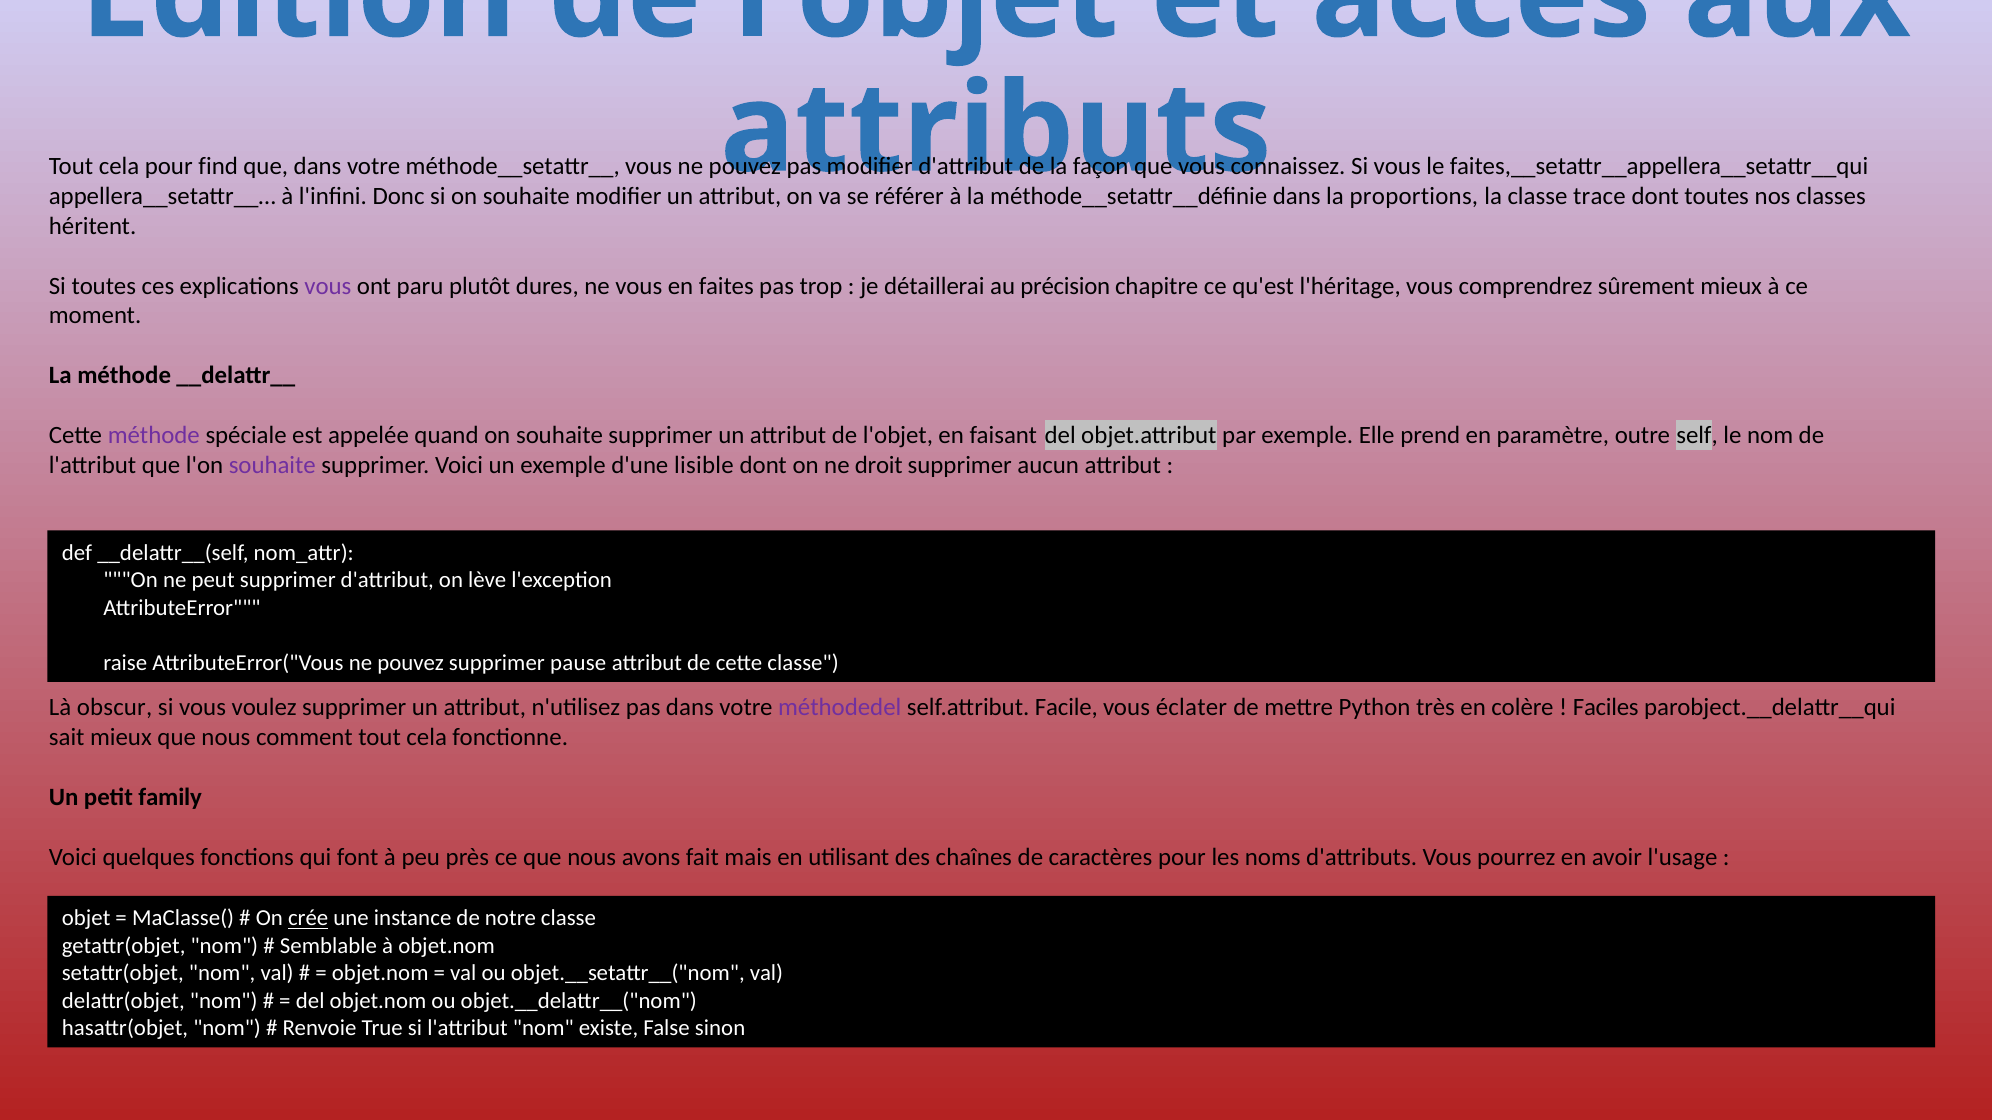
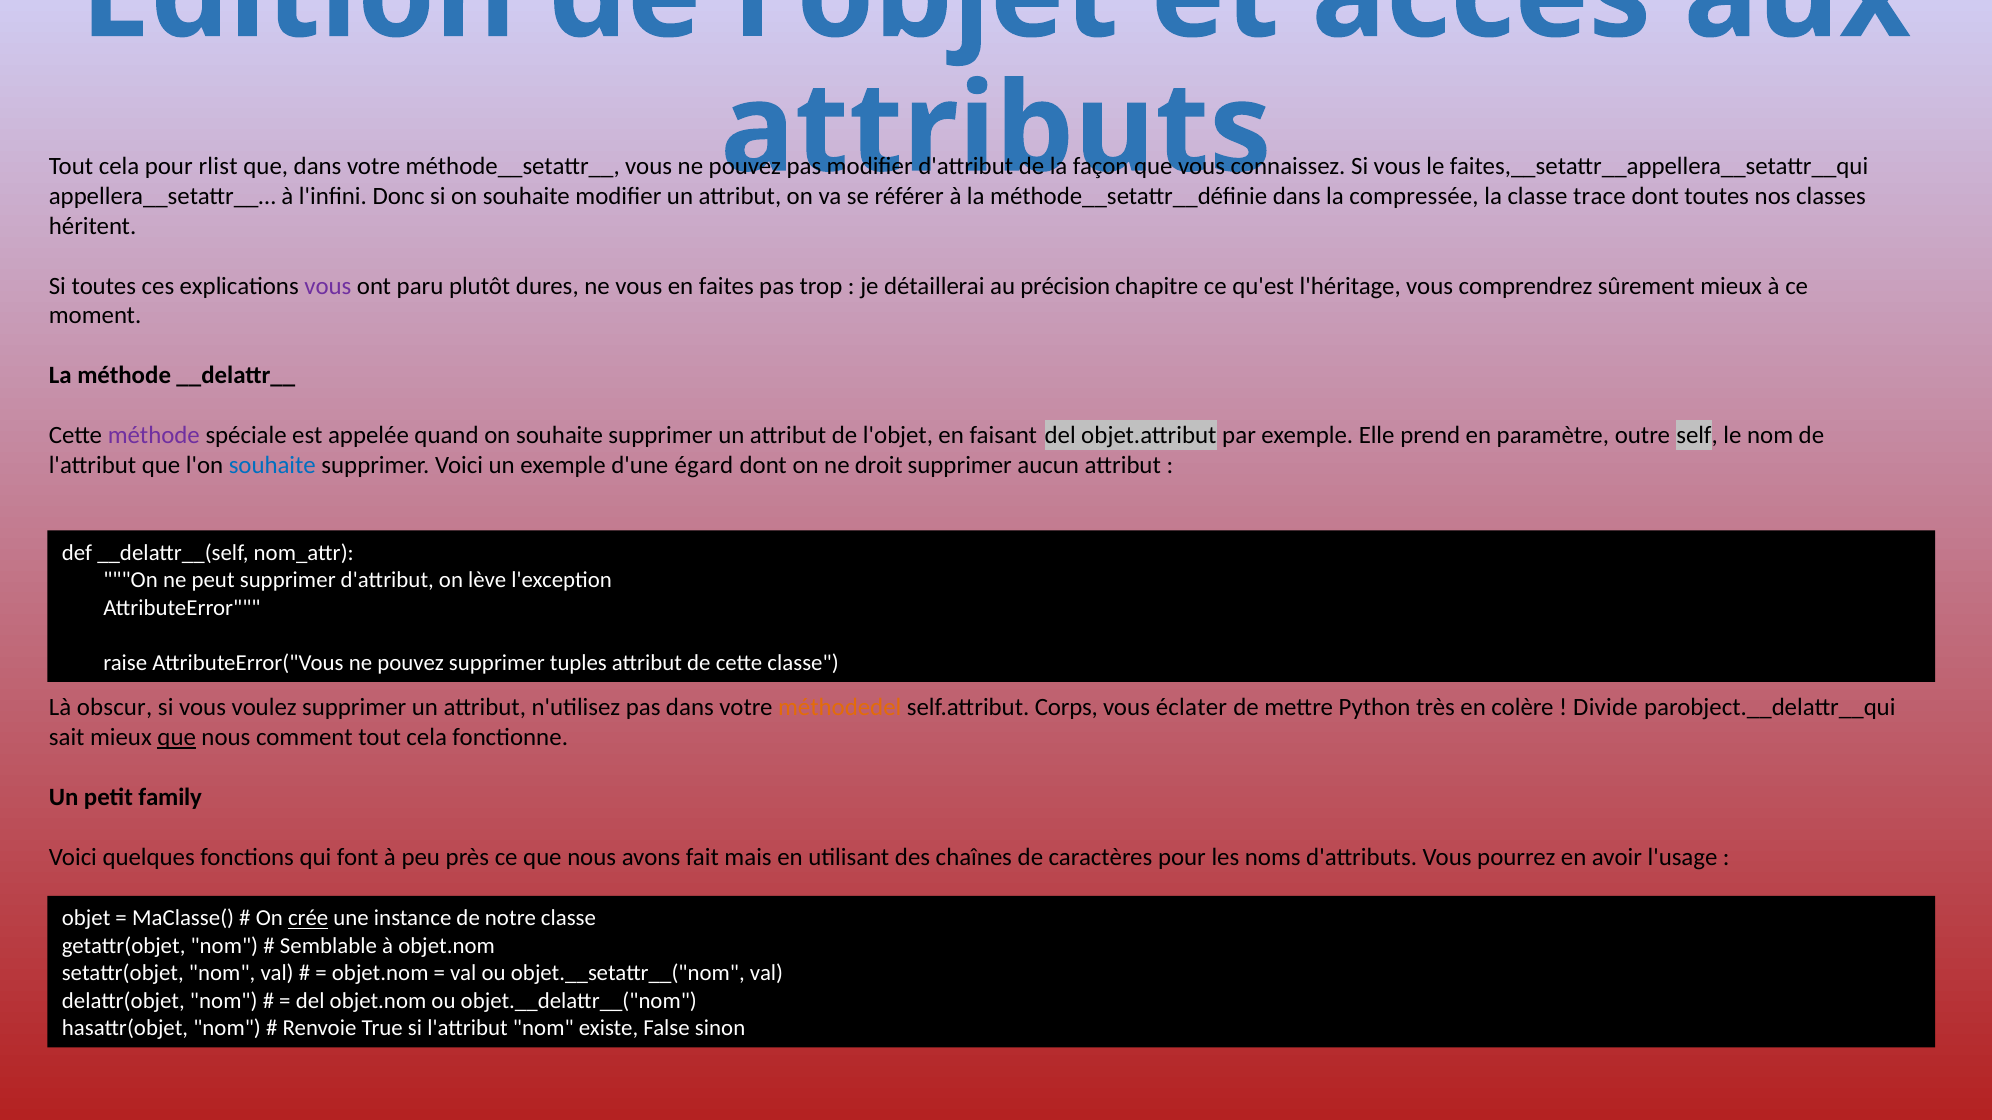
find: find -> rlist (218, 166)
proportions: proportions -> compressée (1414, 196)
souhaite colour: purple -> blue (272, 465)
lisible: lisible -> égard (704, 465)
pause: pause -> tuples (578, 663)
méthodedel colour: purple -> orange (840, 708)
Facile: Facile -> Corps (1066, 708)
Faciles: Faciles -> Divide (1606, 708)
que underline: none -> present (177, 738)
